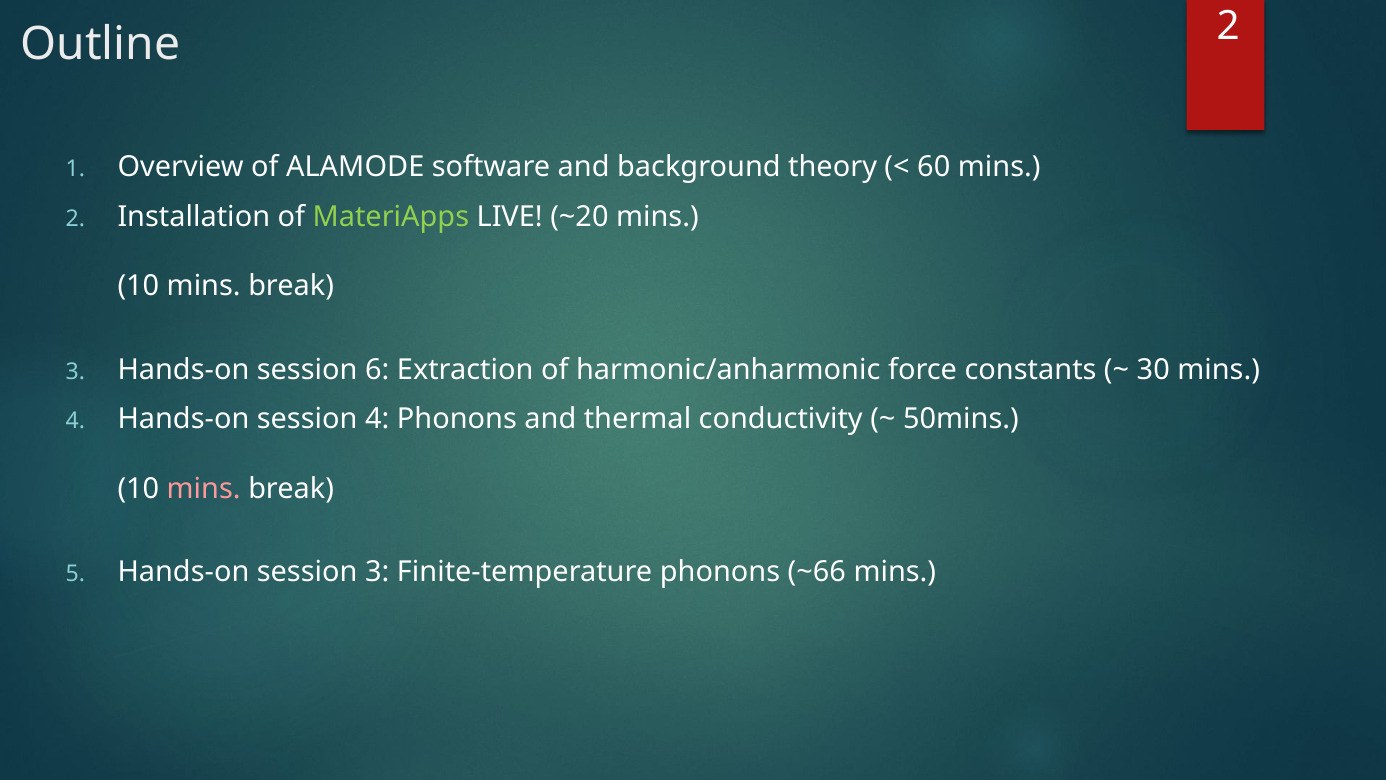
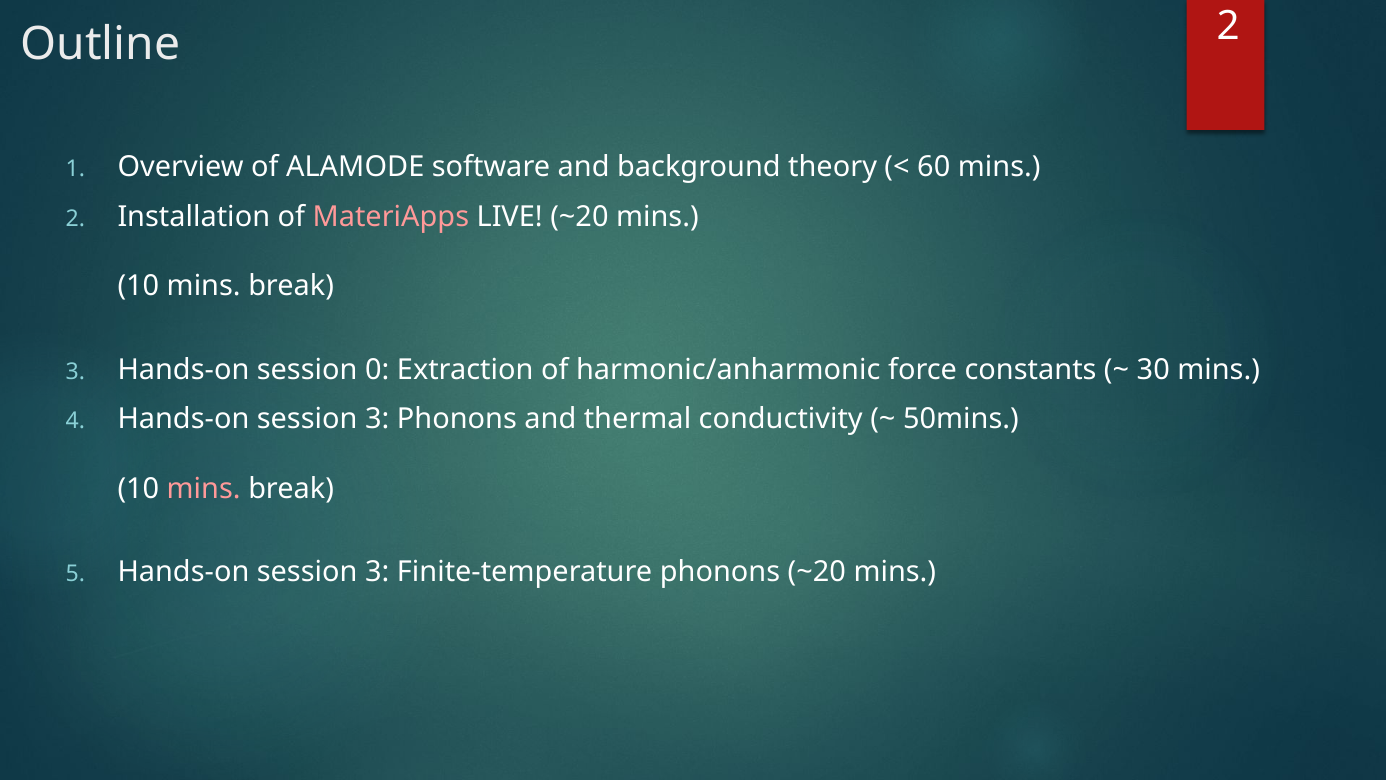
MateriApps colour: light green -> pink (391, 216)
6: 6 -> 0 (377, 370)
4: 4 -> 3 (377, 419)
phonons ~66: ~66 -> ~20 (817, 572)
